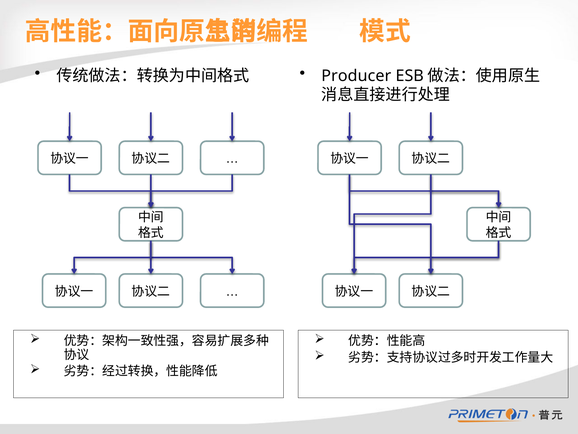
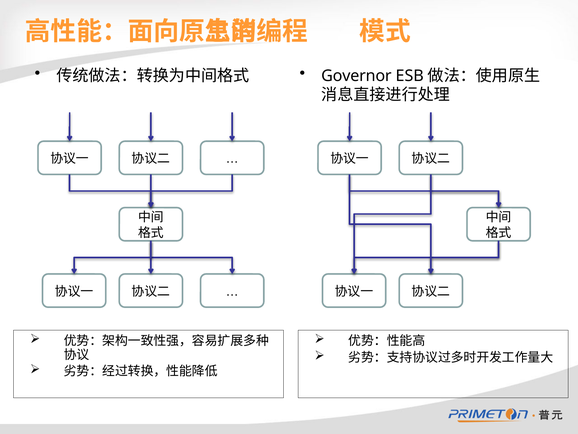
Producer: Producer -> Governor (356, 76)
